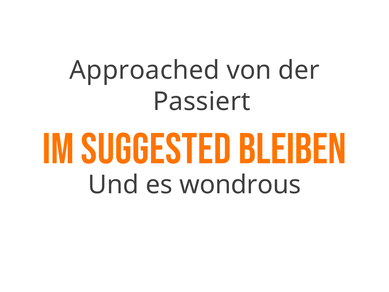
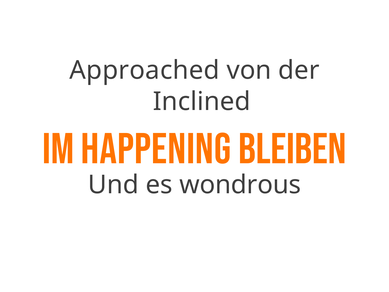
Passiert: Passiert -> Inclined (202, 101)
SUGGESTED: SUGGESTED -> HAPPENING (156, 149)
